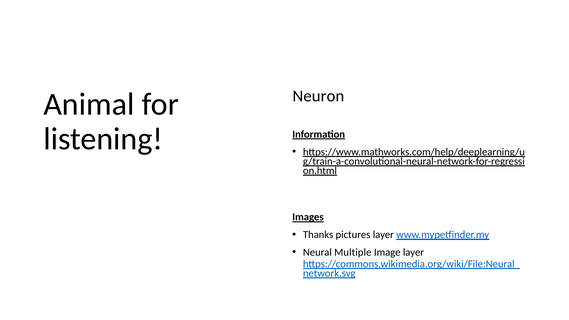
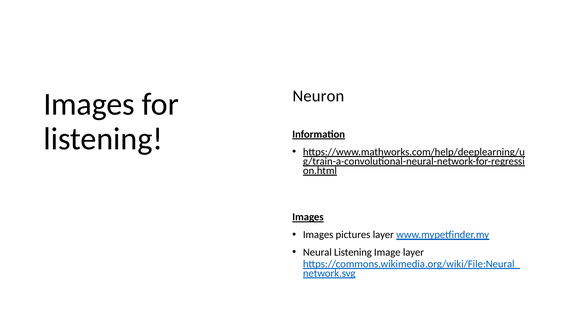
Animal: Animal -> Images (89, 104)
Thanks: Thanks -> Images (318, 235)
Neural Multiple: Multiple -> Listening (353, 252)
